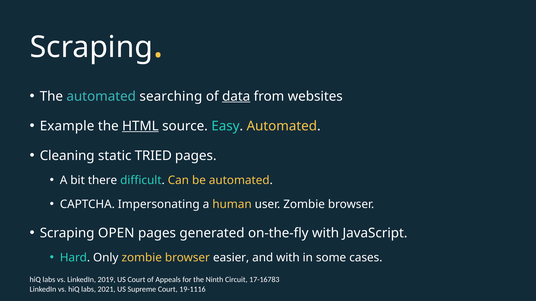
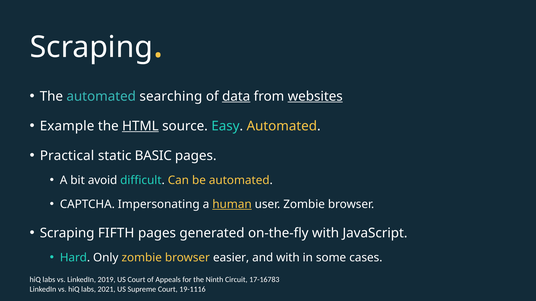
websites underline: none -> present (315, 97)
Cleaning: Cleaning -> Practical (67, 156)
TRIED: TRIED -> BASIC (153, 156)
there: there -> avoid (103, 181)
human underline: none -> present (232, 205)
OPEN: OPEN -> FIFTH (116, 233)
